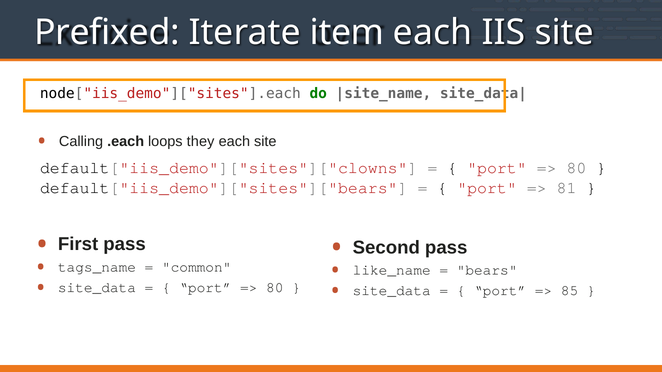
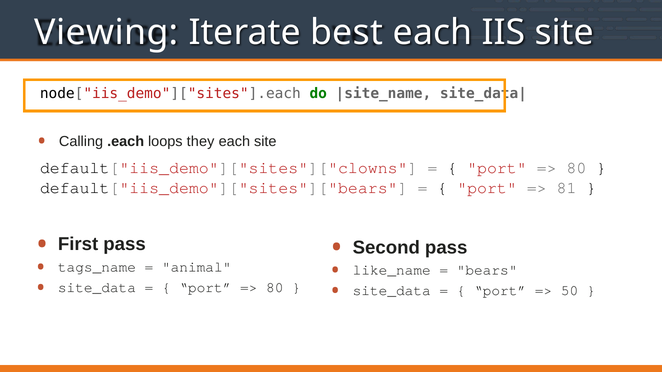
Prefixed: Prefixed -> Viewing (107, 32)
item: item -> best (347, 32)
common: common -> animal (197, 267)
85: 85 -> 50 (570, 291)
